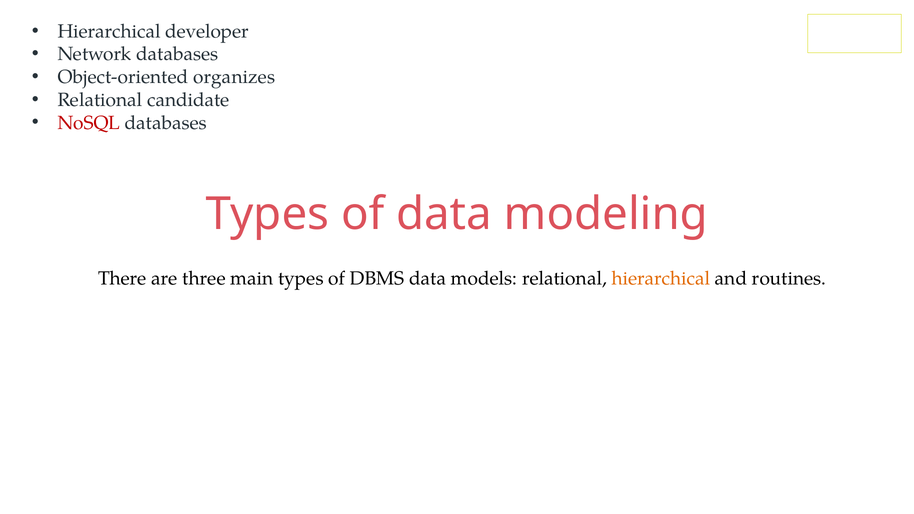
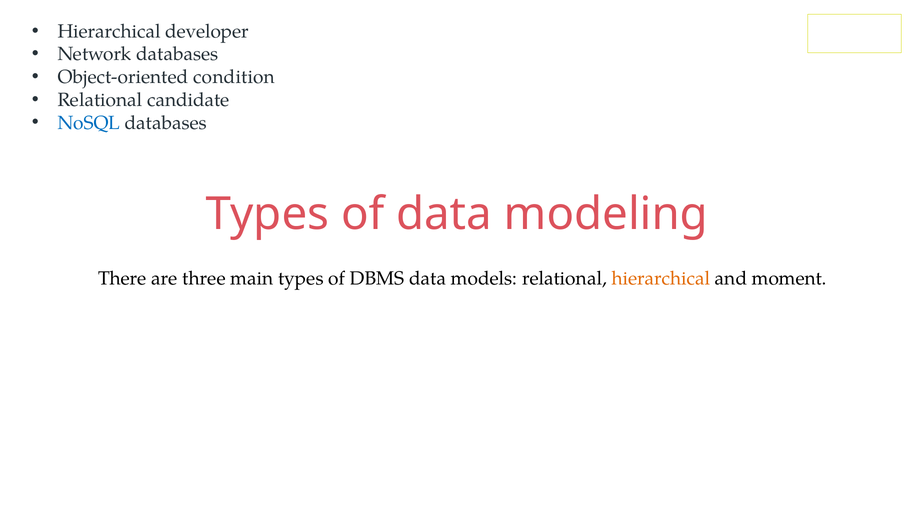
organizes: organizes -> condition (234, 77)
NoSQL colour: red -> blue (89, 123)
routines: routines -> moment (789, 279)
